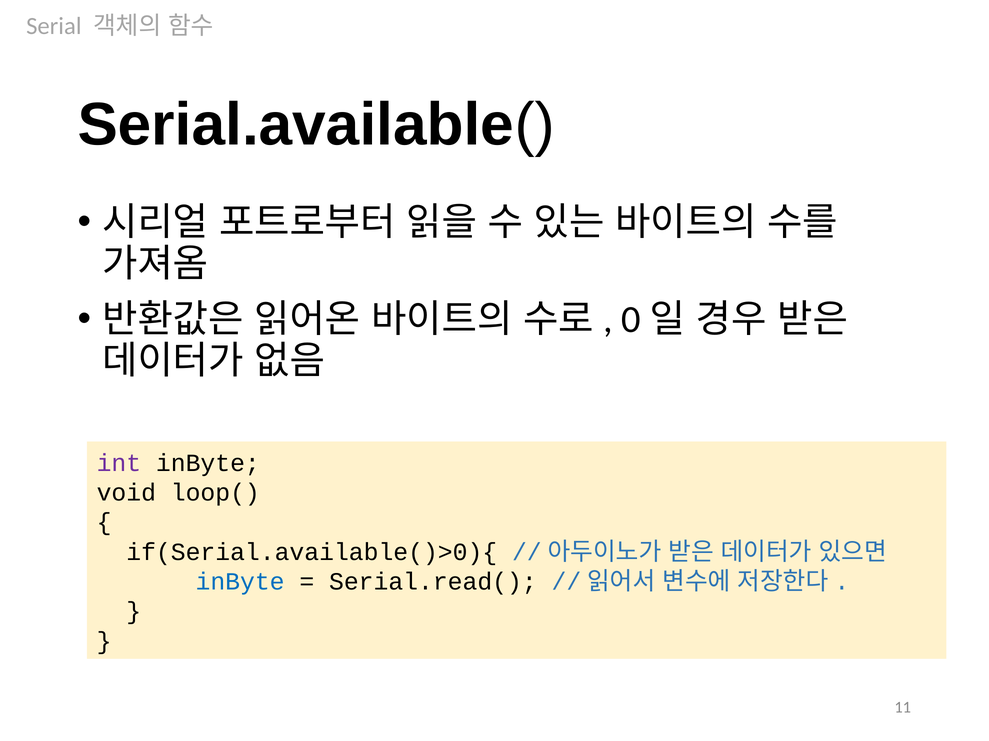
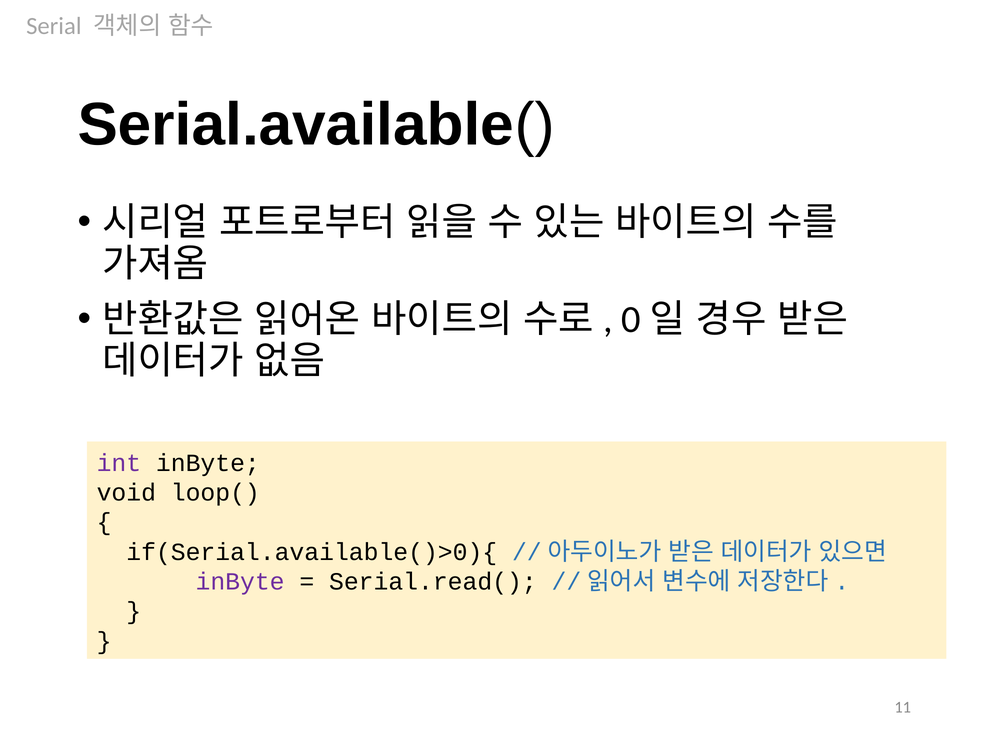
inByte colour: blue -> purple (240, 582)
